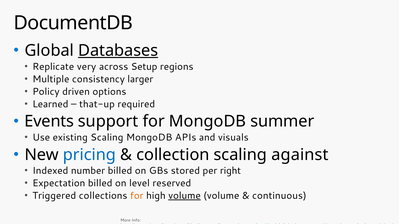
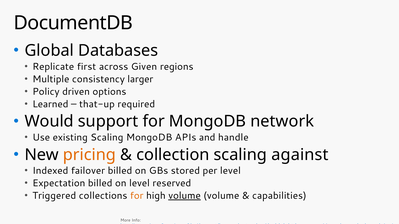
Databases underline: present -> none (118, 51)
very: very -> first (87, 67)
Setup: Setup -> Given (144, 67)
Events: Events -> Would (49, 122)
summer: summer -> network (282, 122)
visuals: visuals -> handle (233, 138)
pricing colour: blue -> orange (89, 155)
number: number -> failover (88, 171)
per right: right -> level (230, 171)
continuous: continuous -> capabilities (279, 196)
